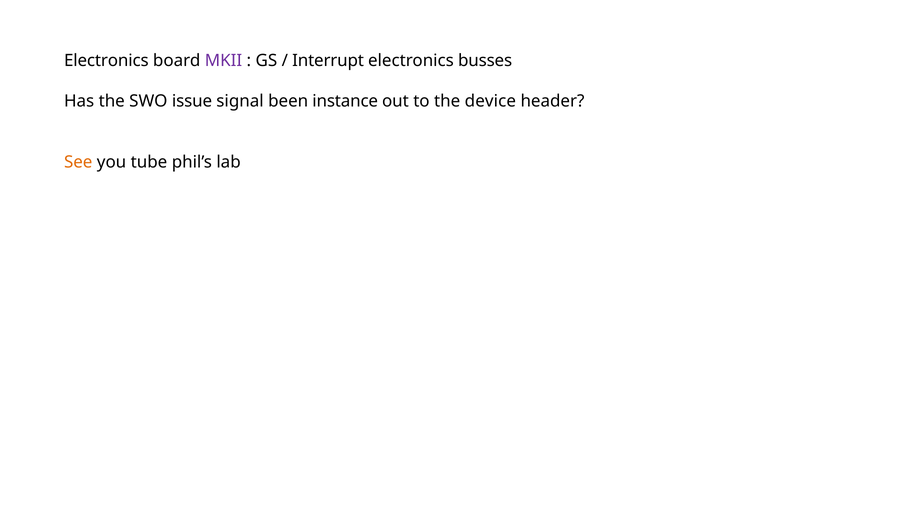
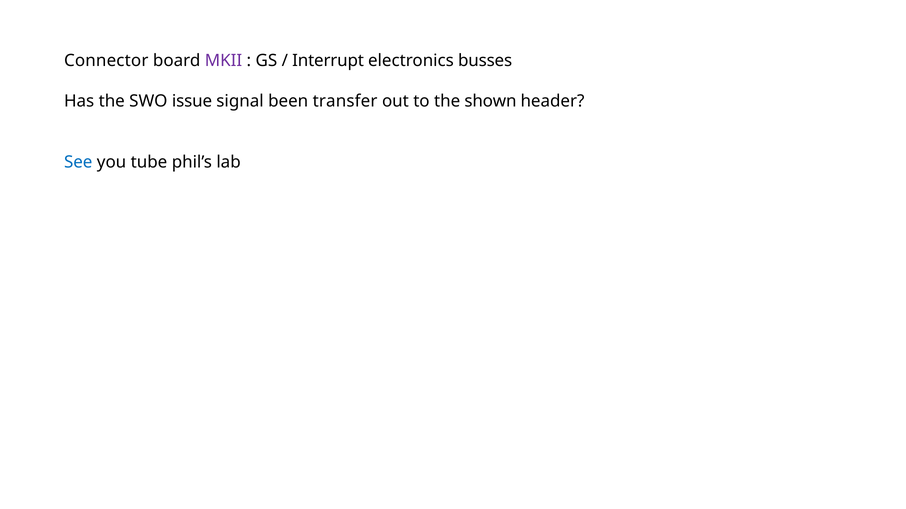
Electronics: Electronics -> Connector (106, 60)
instance: instance -> transfer (345, 101)
device: device -> shown (490, 101)
See colour: orange -> blue (78, 162)
